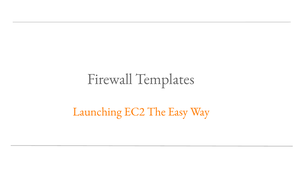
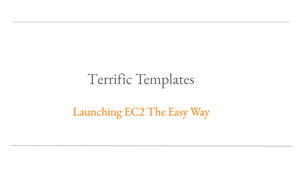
Firewall: Firewall -> Terrific (110, 79)
